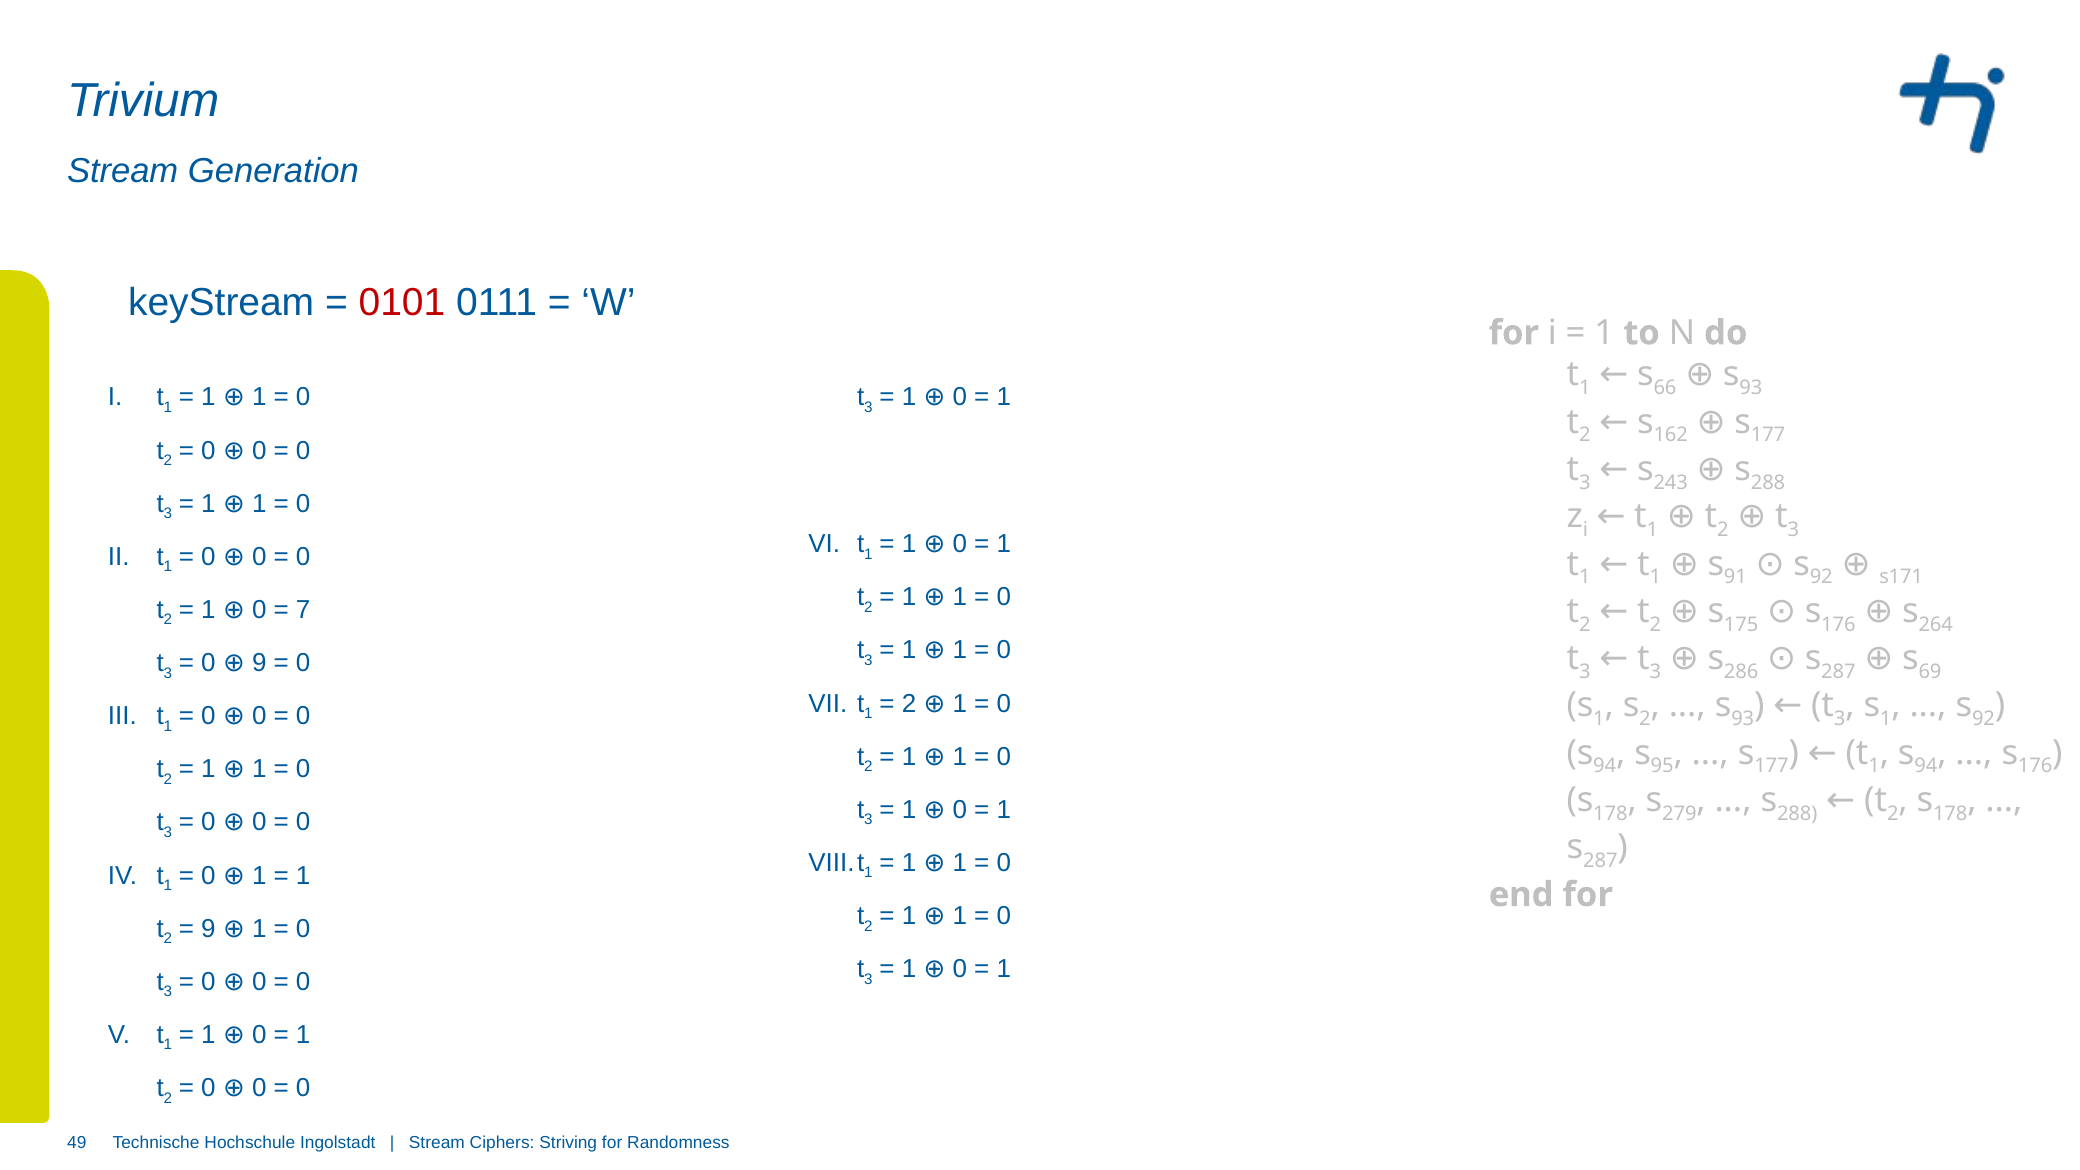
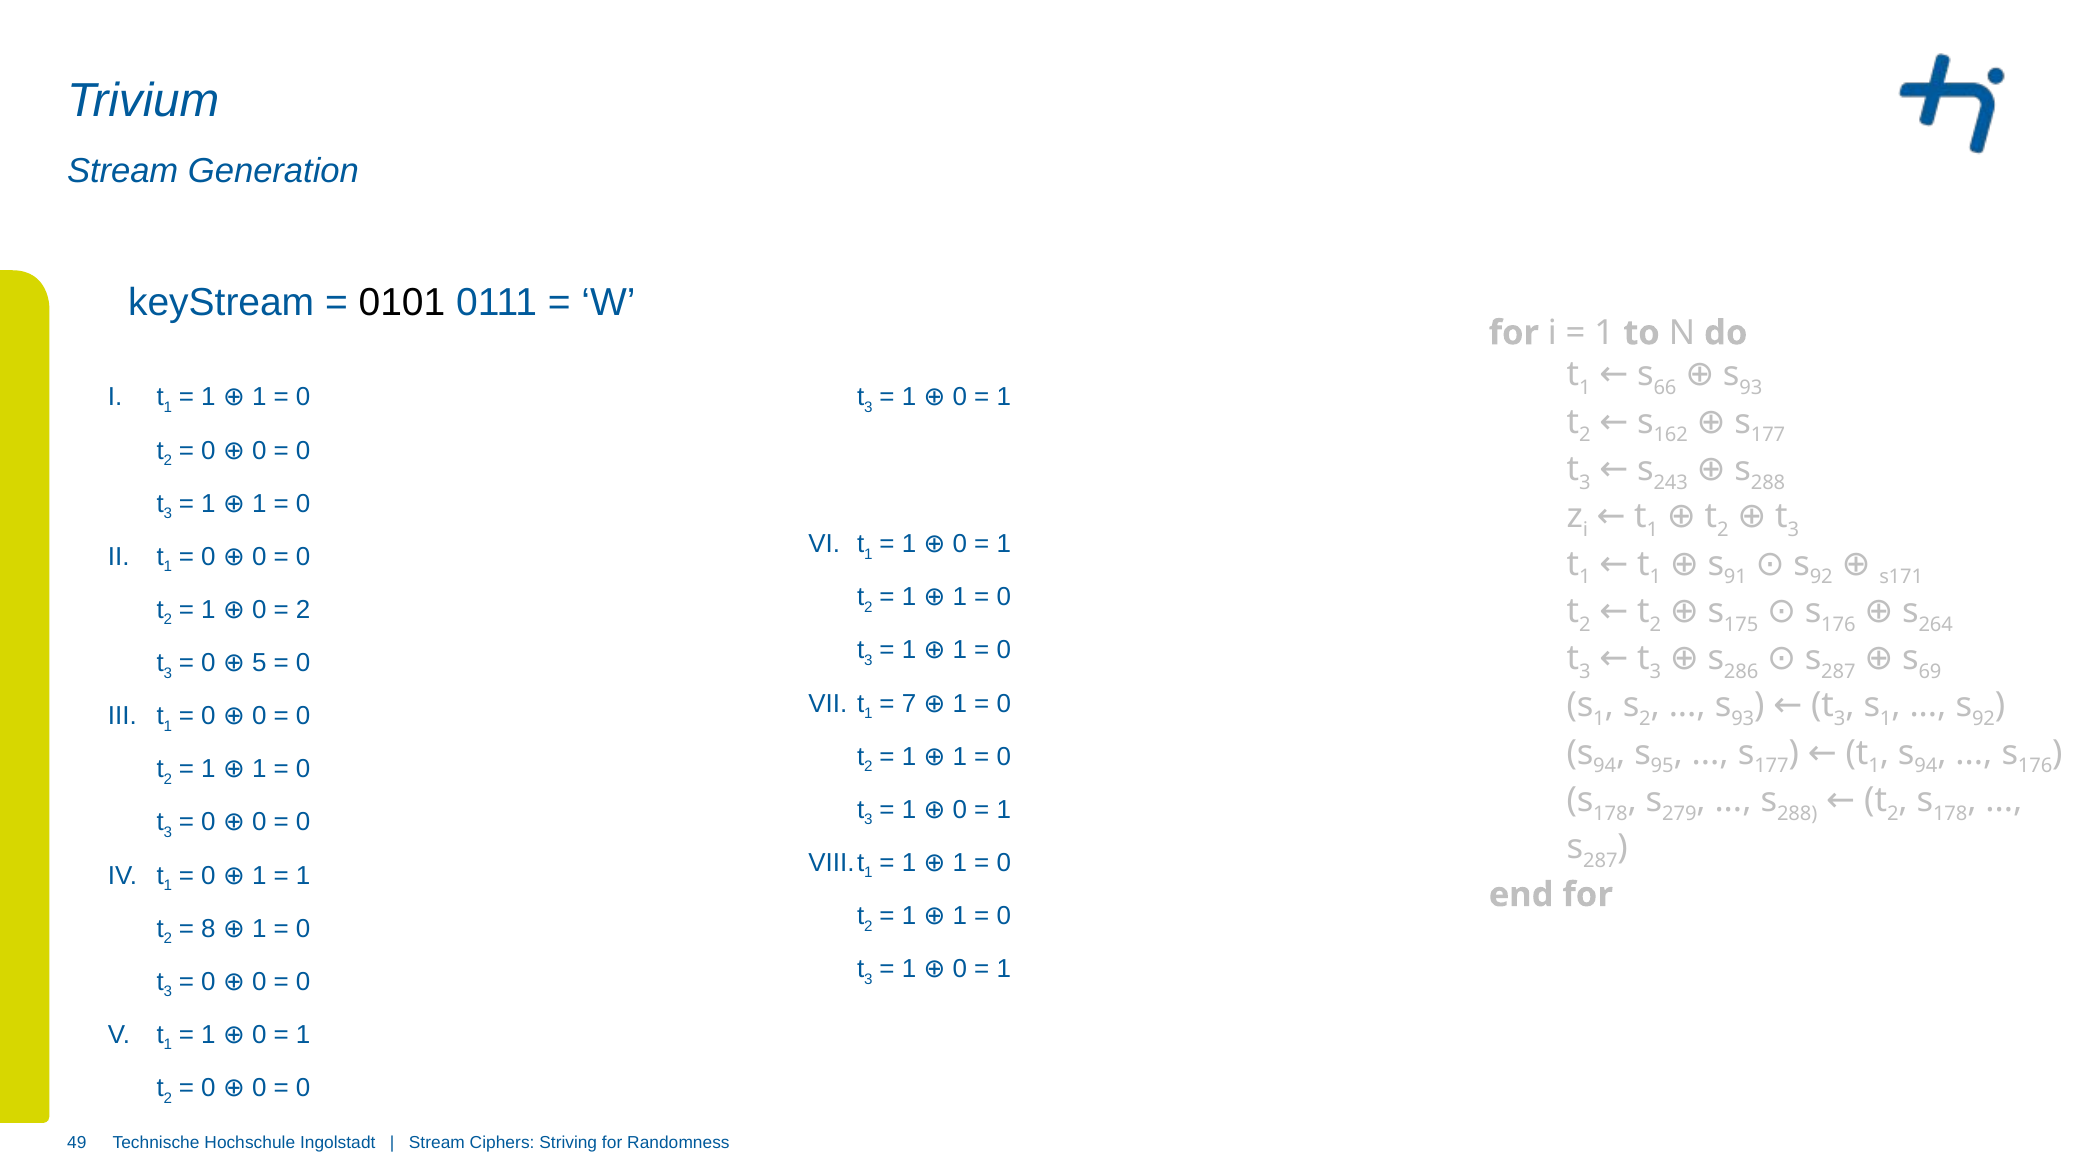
0101 colour: red -> black (402, 303)
7: 7 -> 2 (303, 610)
0 9: 9 -> 5 (259, 663)
2: 2 -> 7 (909, 703)
9: 9 -> 8 (208, 929)
